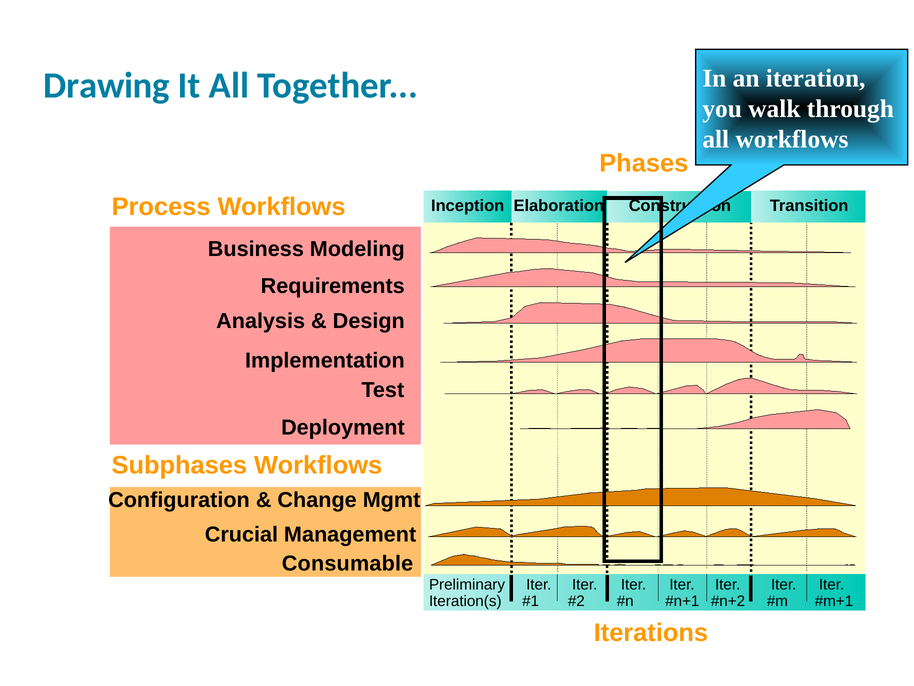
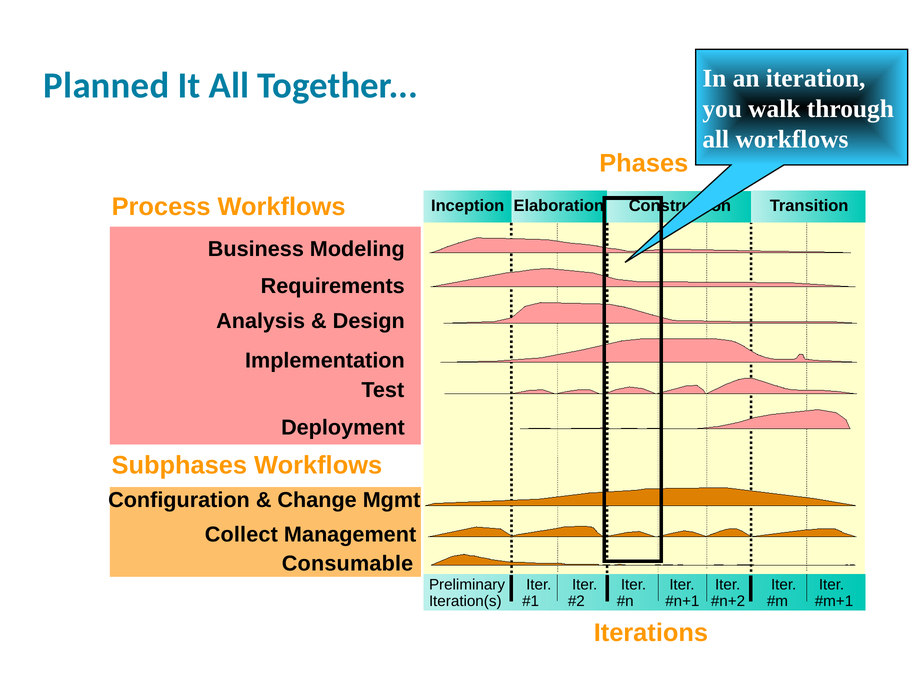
Drawing: Drawing -> Planned (106, 86)
Crucial: Crucial -> Collect (241, 534)
